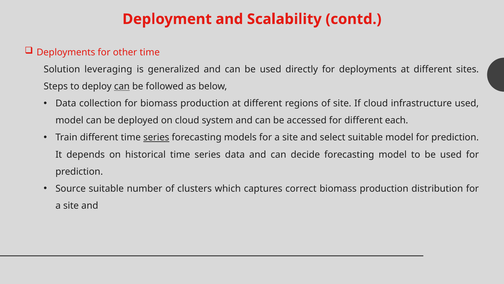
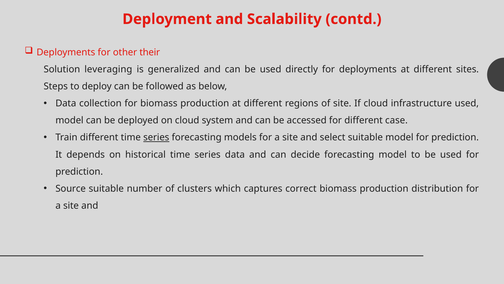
other time: time -> their (150, 52)
can underline: present -> none (122, 86)
each: each -> case (396, 120)
